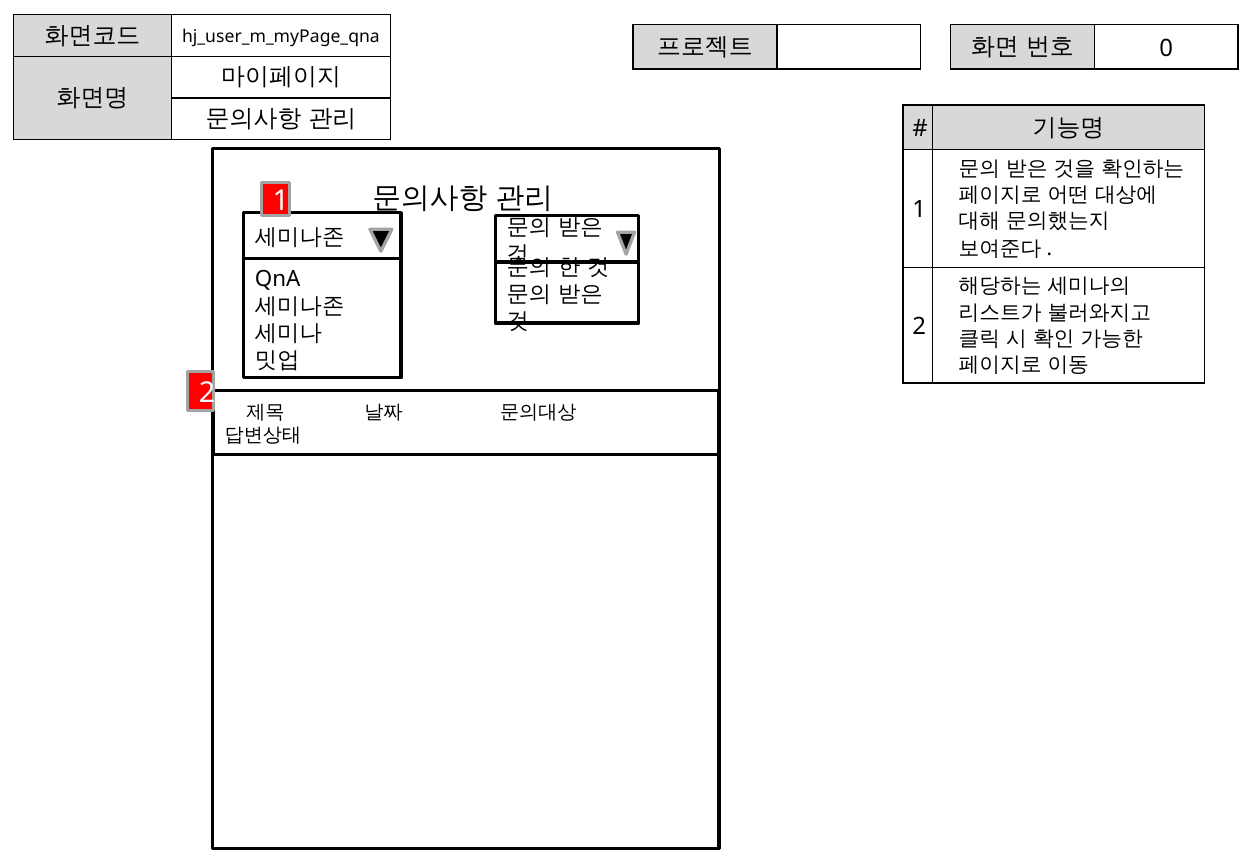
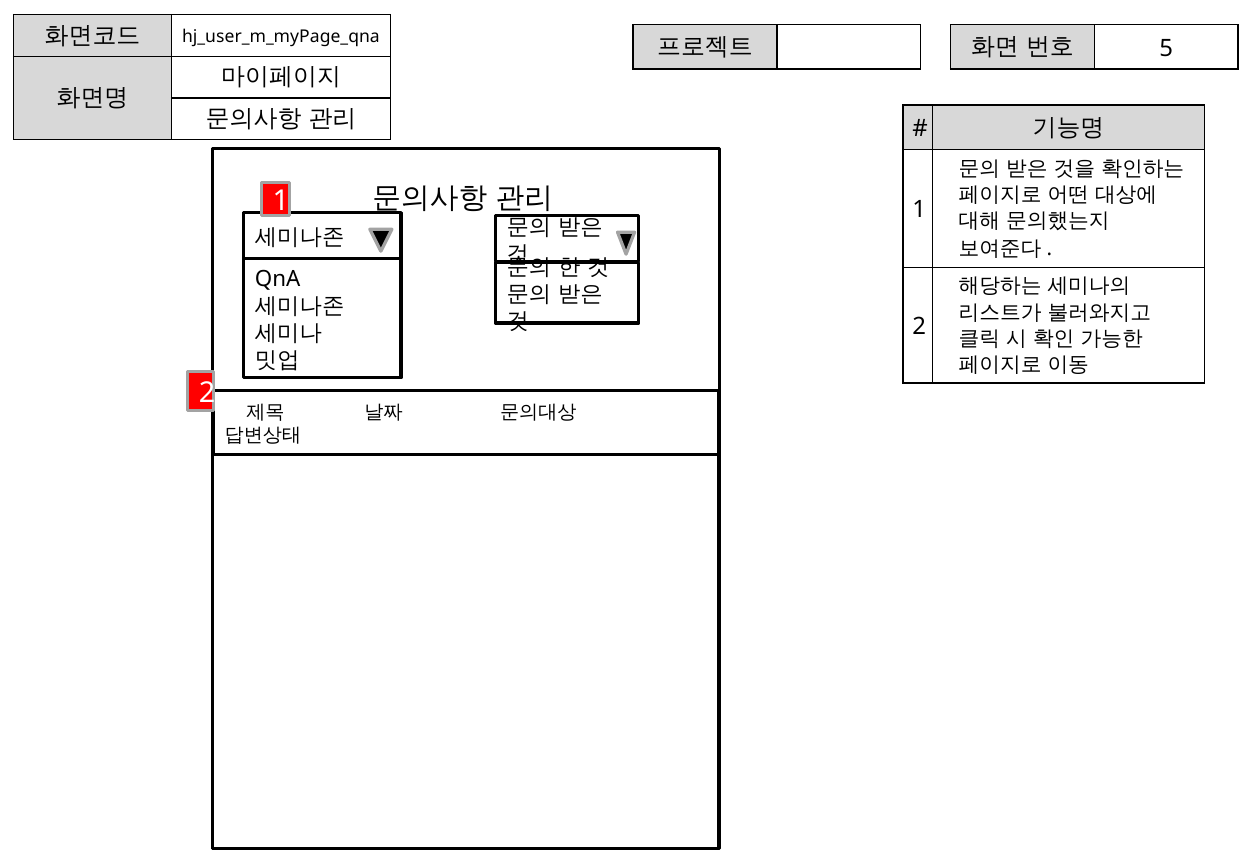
0: 0 -> 5 (1166, 48)
